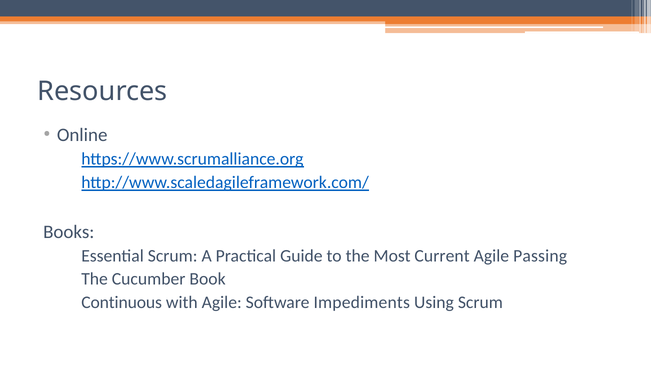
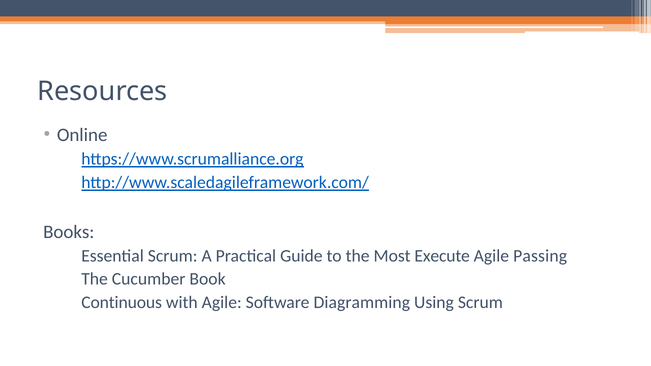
Current: Current -> Execute (442, 256)
Impediments: Impediments -> Diagramming (362, 302)
